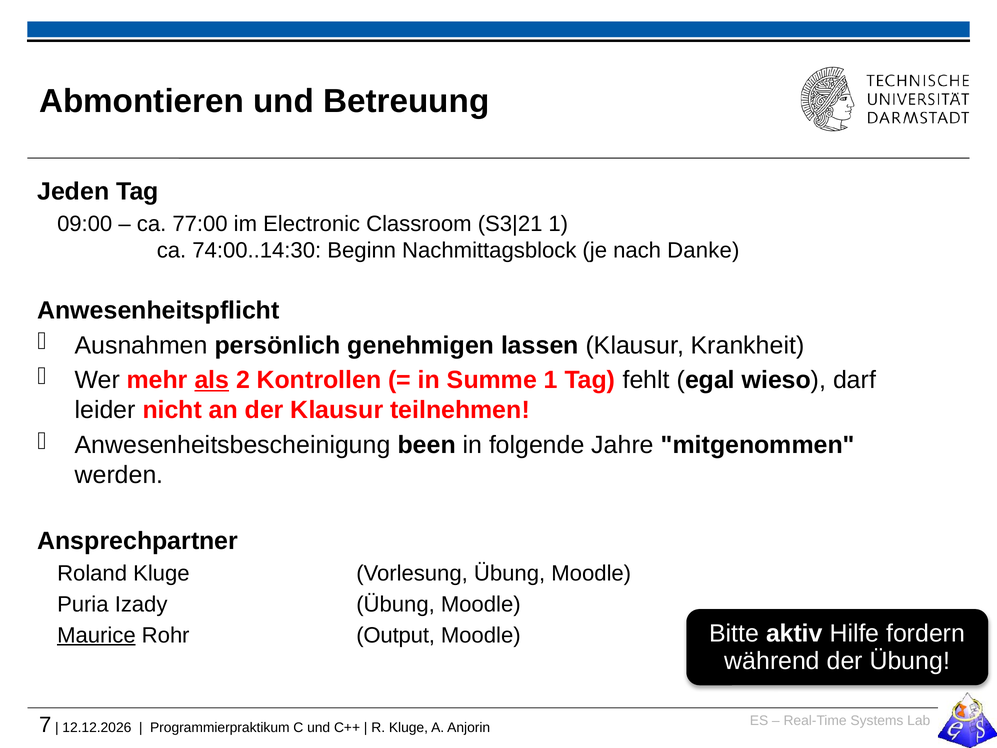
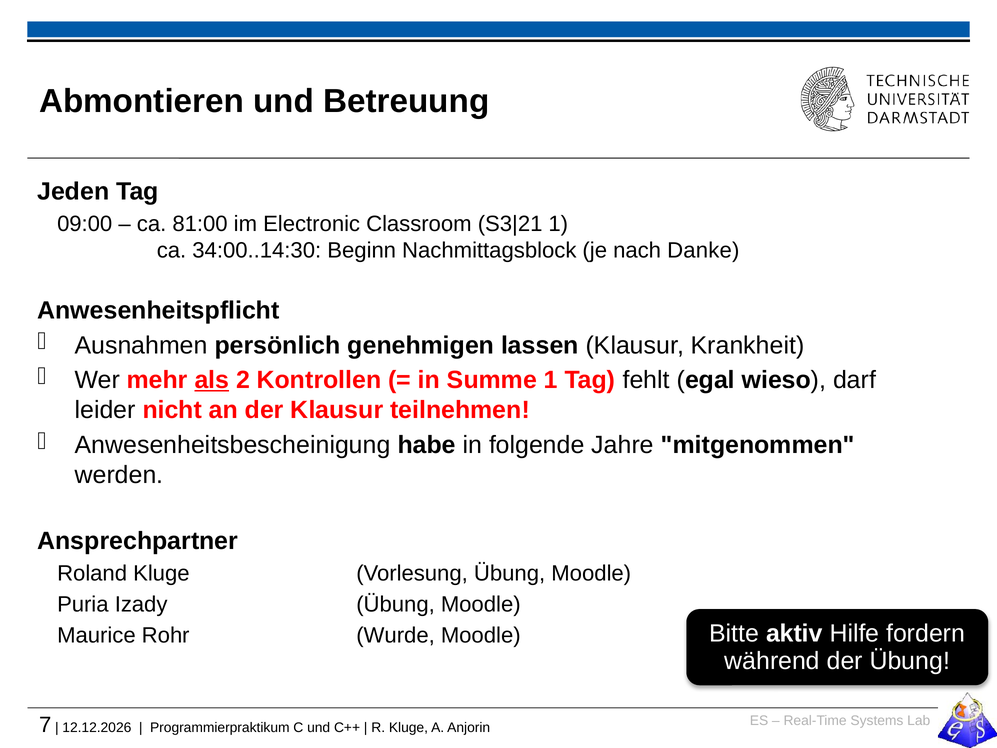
77:00: 77:00 -> 81:00 (200, 224)
74:00..14:30: 74:00..14:30 -> 34:00..14:30 (257, 250)
been: been -> habe (427, 445)
Maurice underline: present -> none (96, 635)
Output: Output -> Wurde (396, 635)
